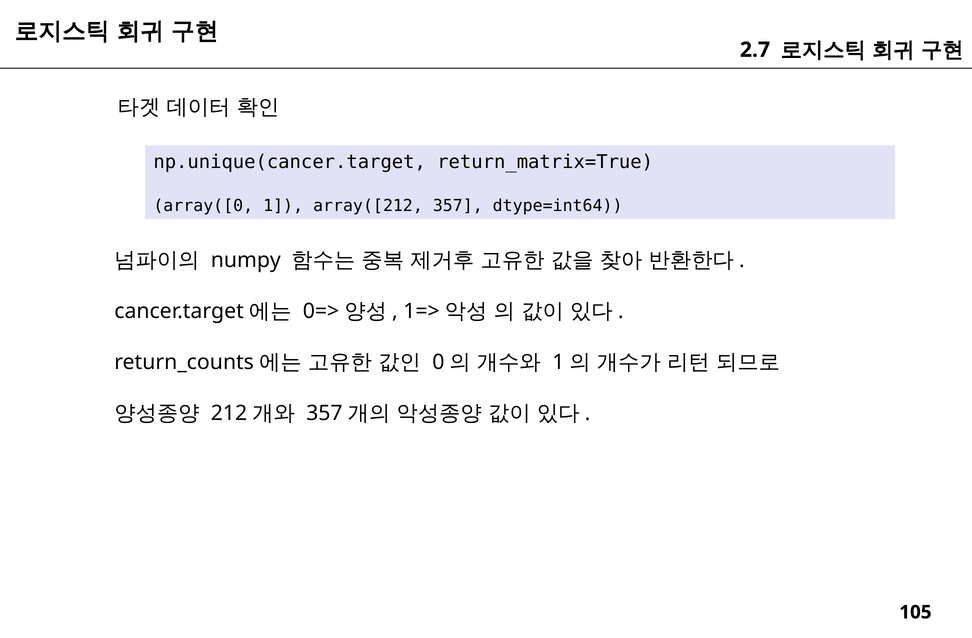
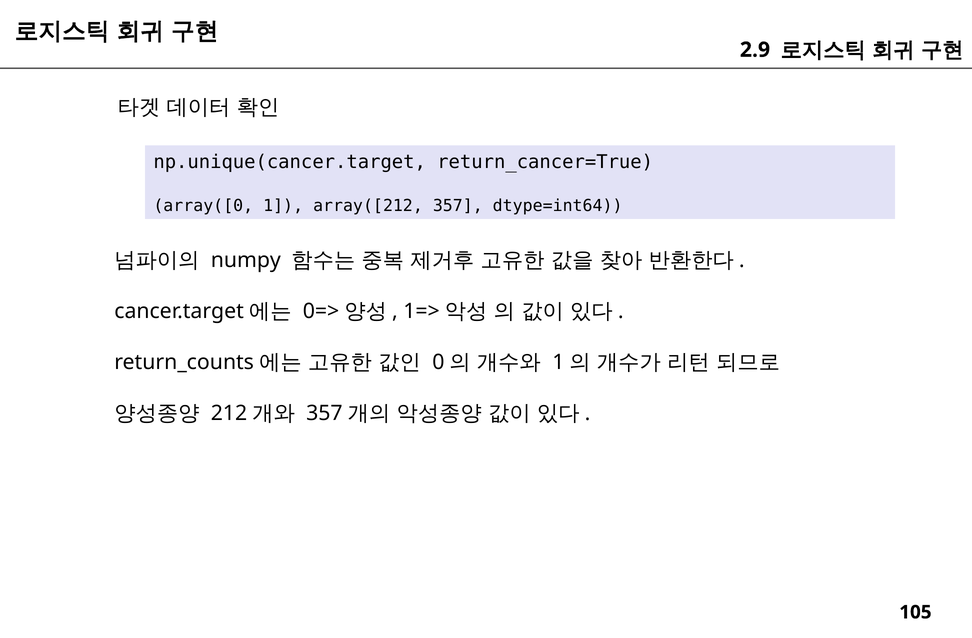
2.7: 2.7 -> 2.9 (755, 50)
return_matrix=True: return_matrix=True -> return_cancer=True (545, 162)
